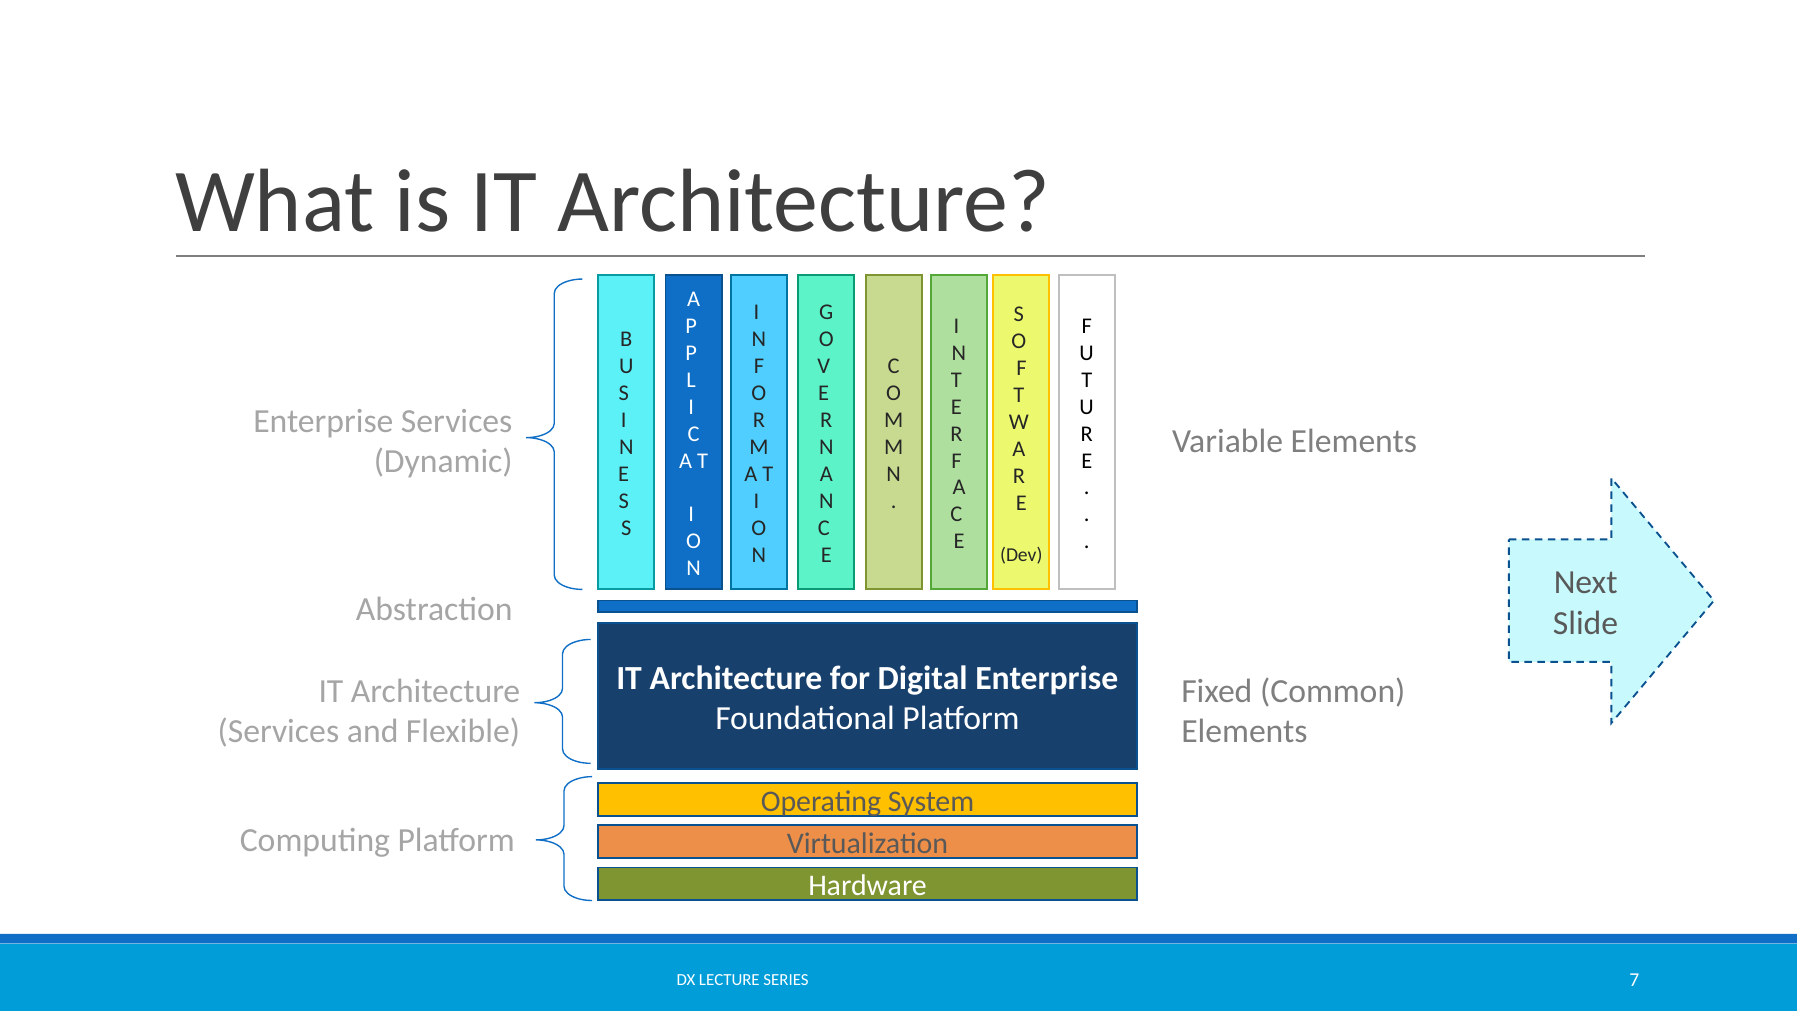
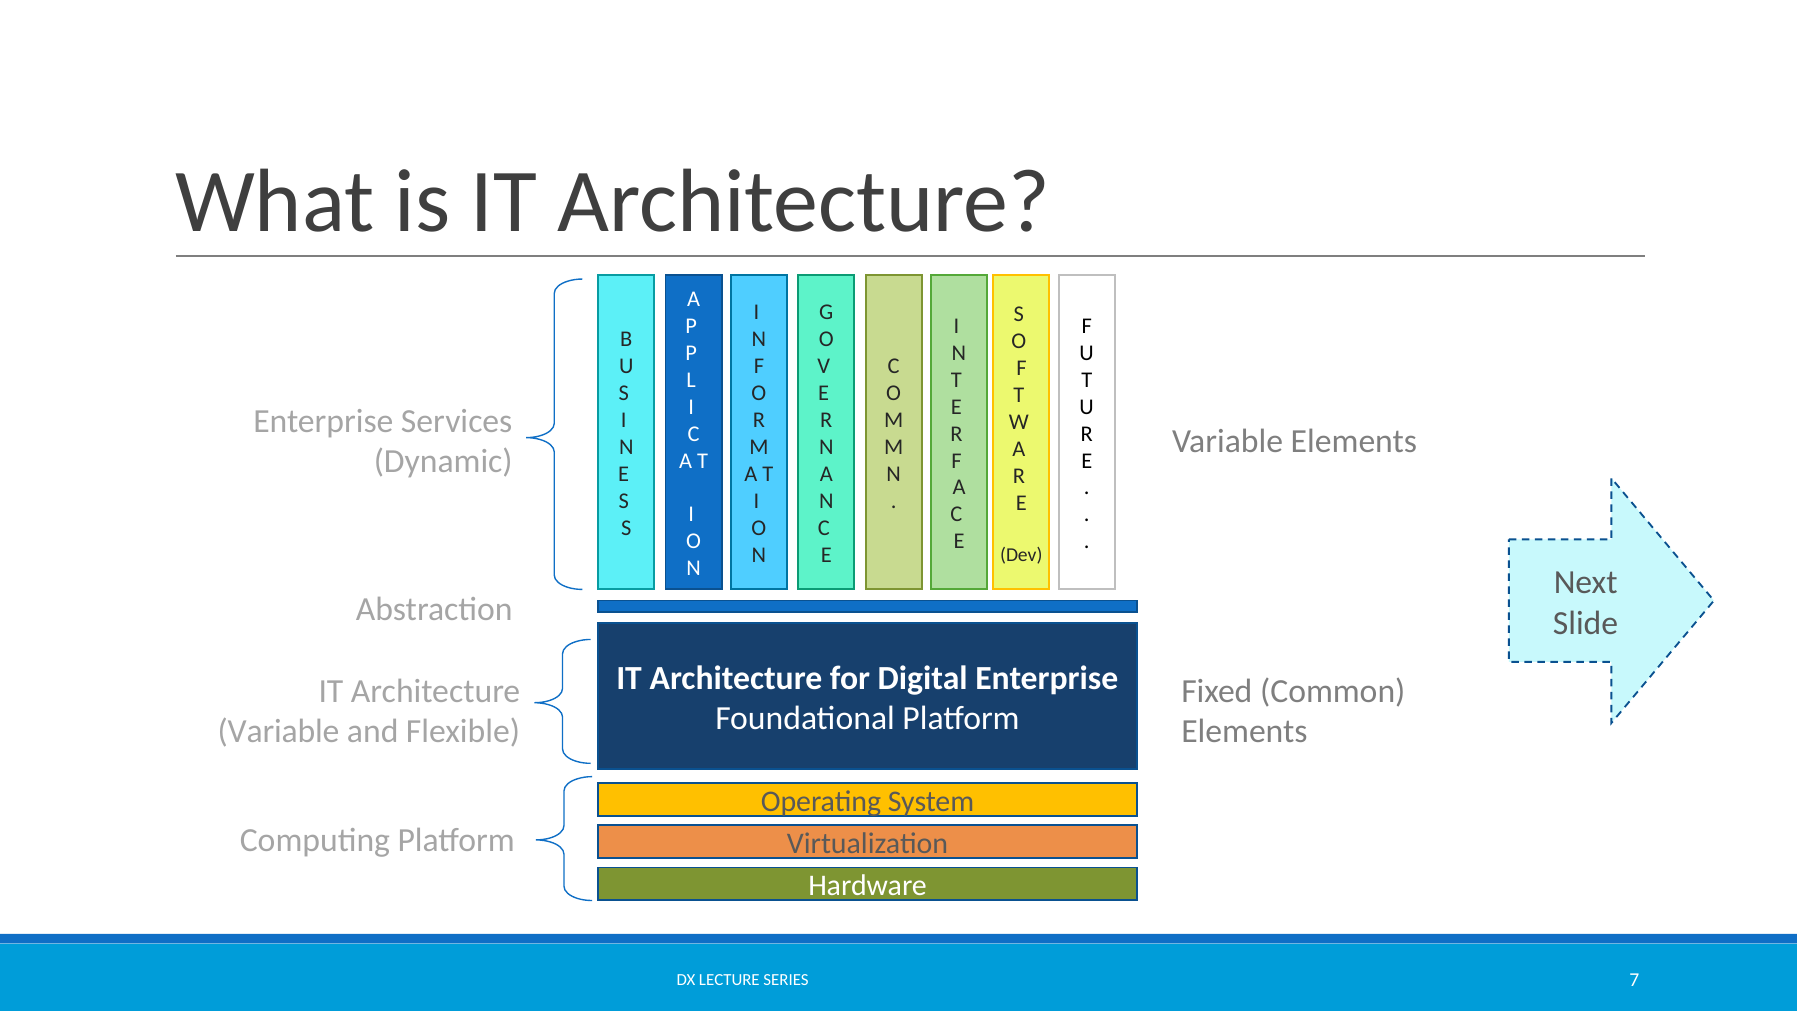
Services: Services -> Variable (279, 731)
